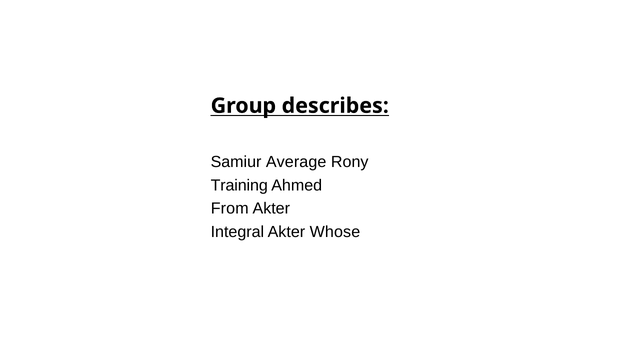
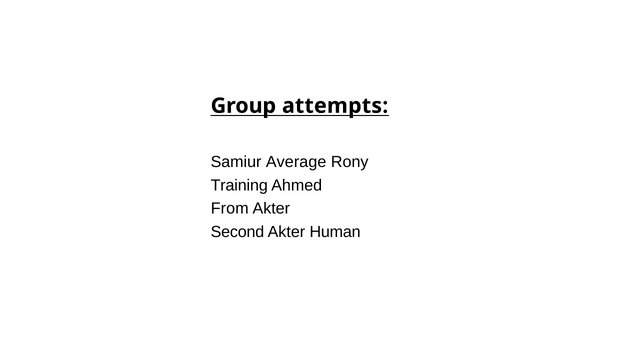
describes: describes -> attempts (335, 106)
Integral: Integral -> Second (237, 232)
Whose: Whose -> Human (335, 232)
